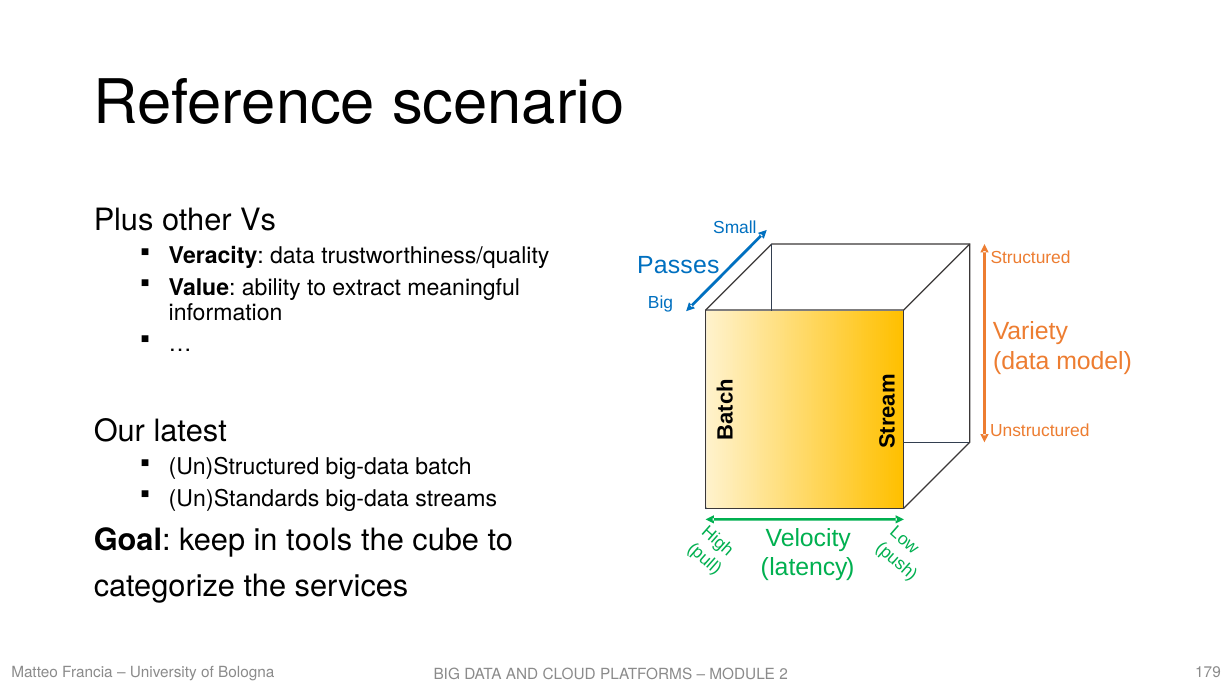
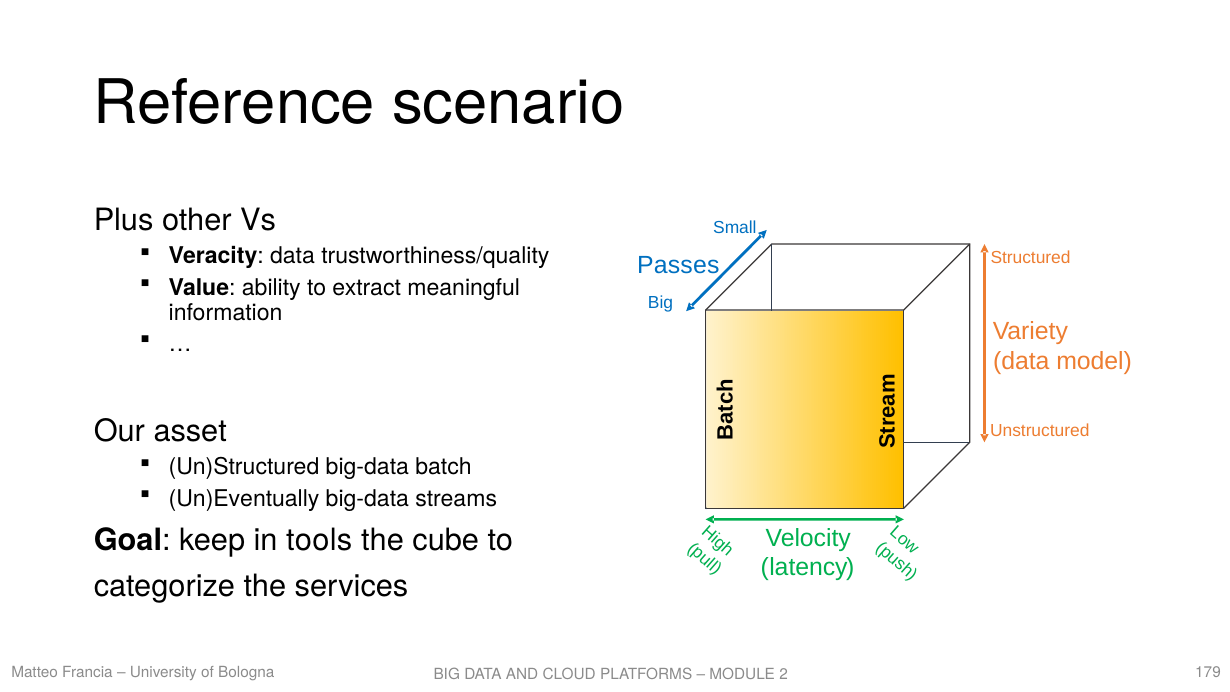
latest: latest -> asset (190, 432)
Un)Standards: Un)Standards -> Un)Eventually (244, 498)
